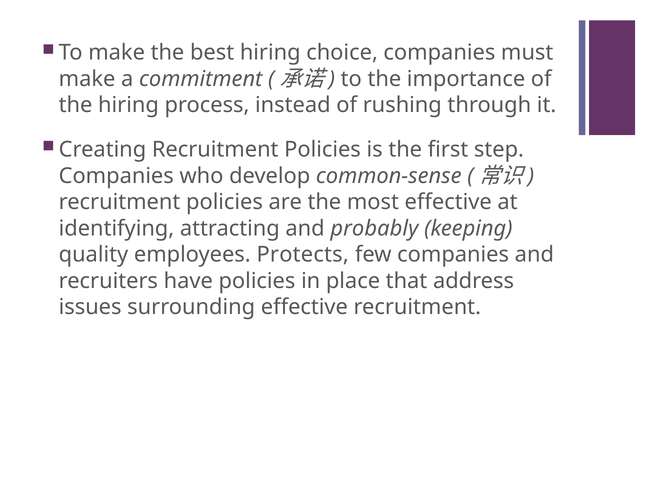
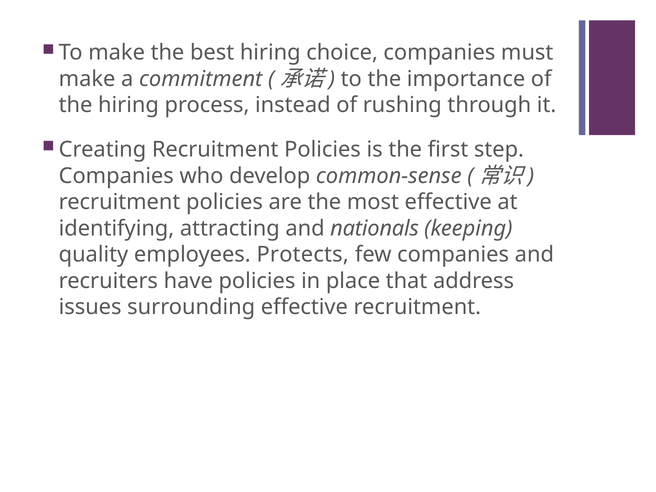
probably: probably -> nationals (375, 228)
